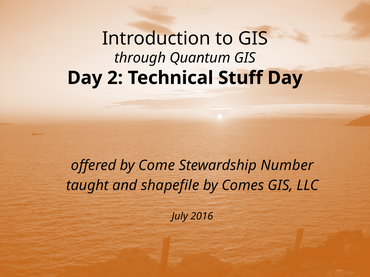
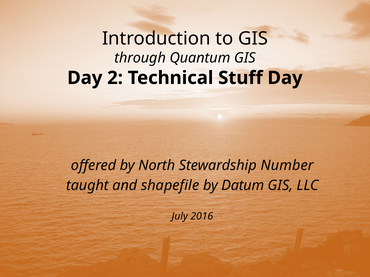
Come: Come -> North (157, 166)
Comes: Comes -> Datum (243, 186)
